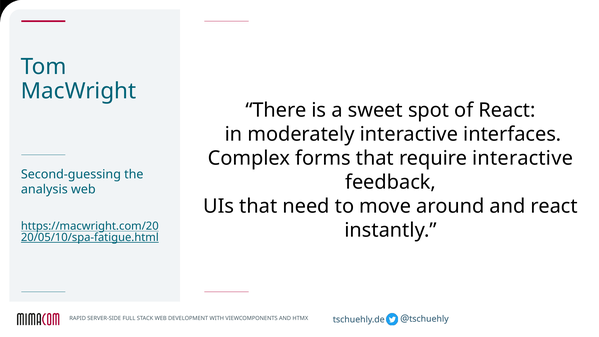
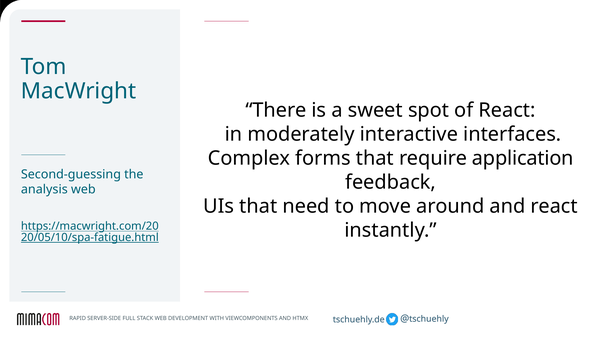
require interactive: interactive -> application (523, 158)
